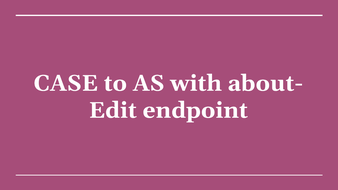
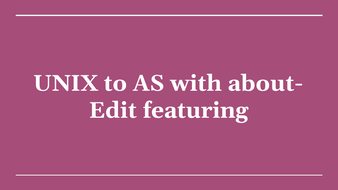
CASE: CASE -> UNIX (66, 83)
endpoint: endpoint -> featuring (195, 110)
